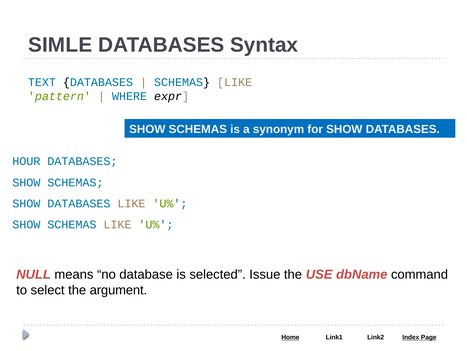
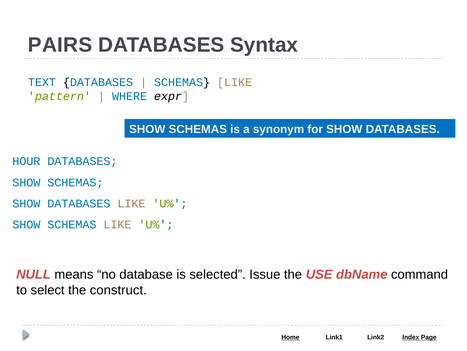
SIMLE: SIMLE -> PAIRS (60, 45)
argument: argument -> construct (118, 290)
